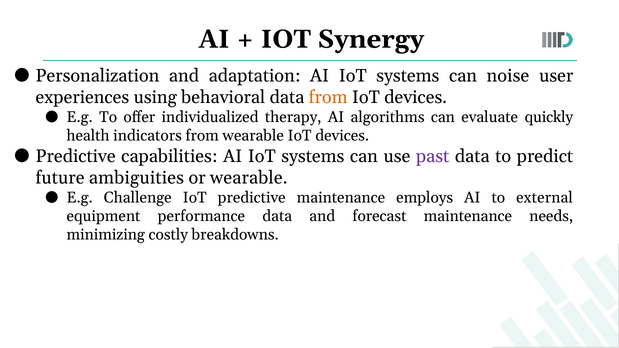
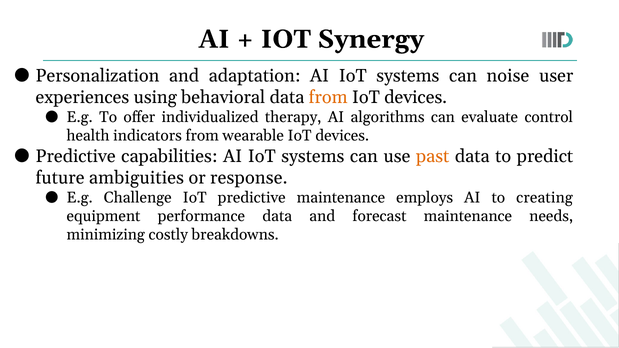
quickly: quickly -> control (549, 117)
past colour: purple -> orange (433, 156)
or wearable: wearable -> response (249, 178)
external: external -> creating (545, 198)
